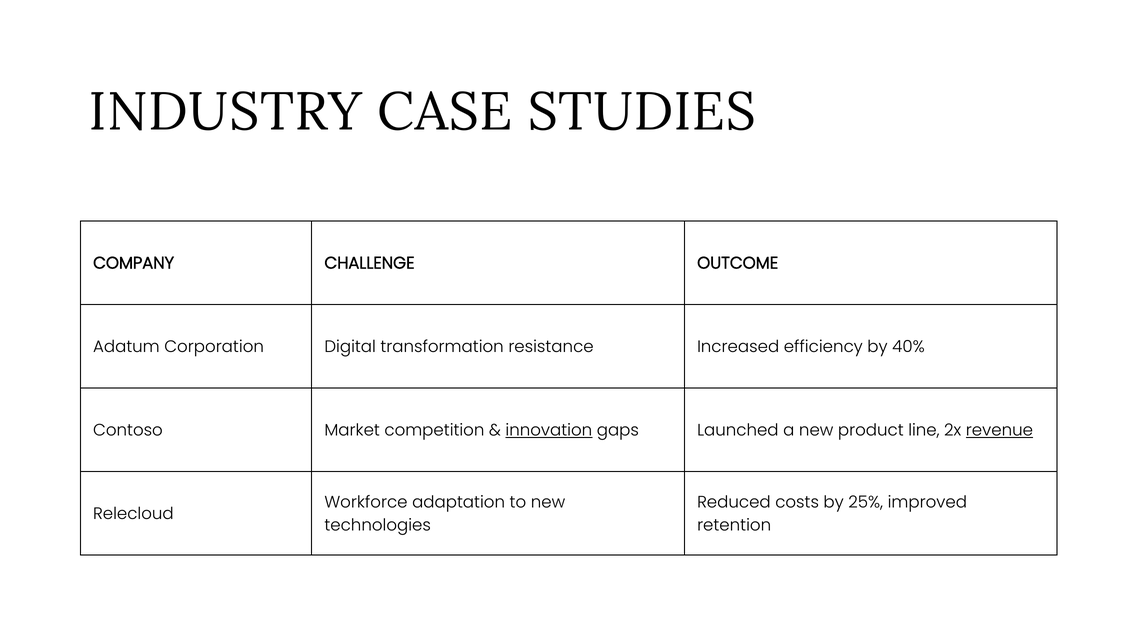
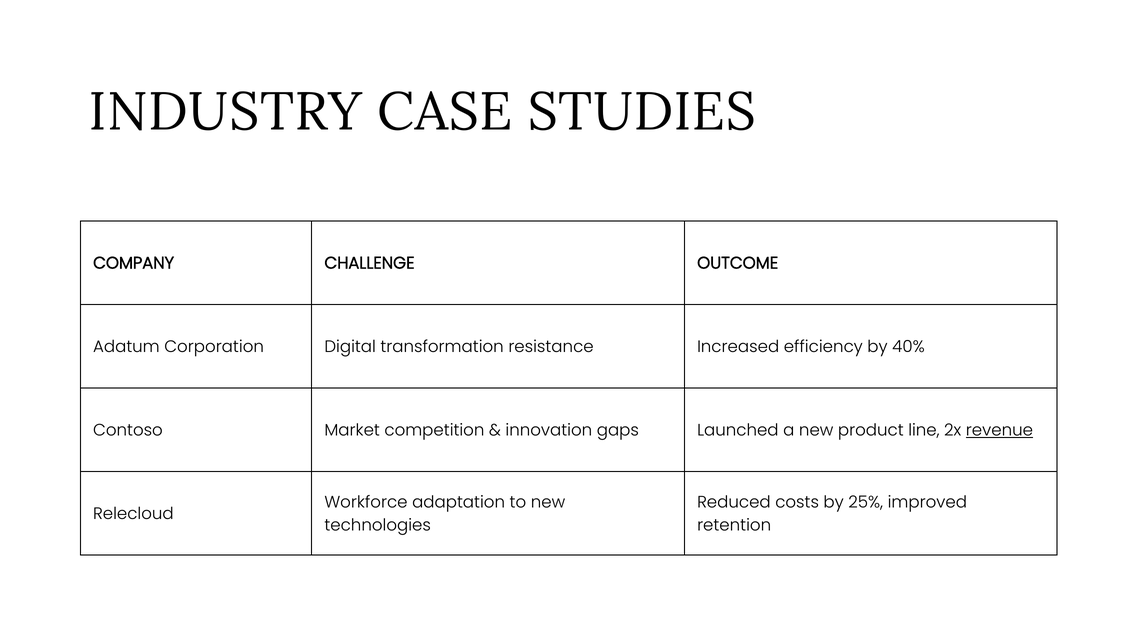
innovation underline: present -> none (549, 430)
